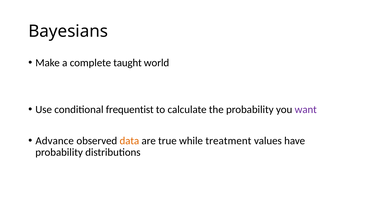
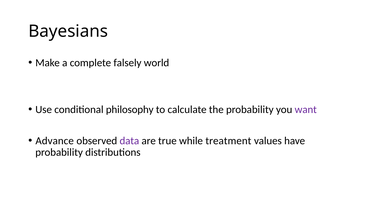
taught: taught -> falsely (127, 63)
frequentist: frequentist -> philosophy (130, 110)
data colour: orange -> purple (129, 141)
